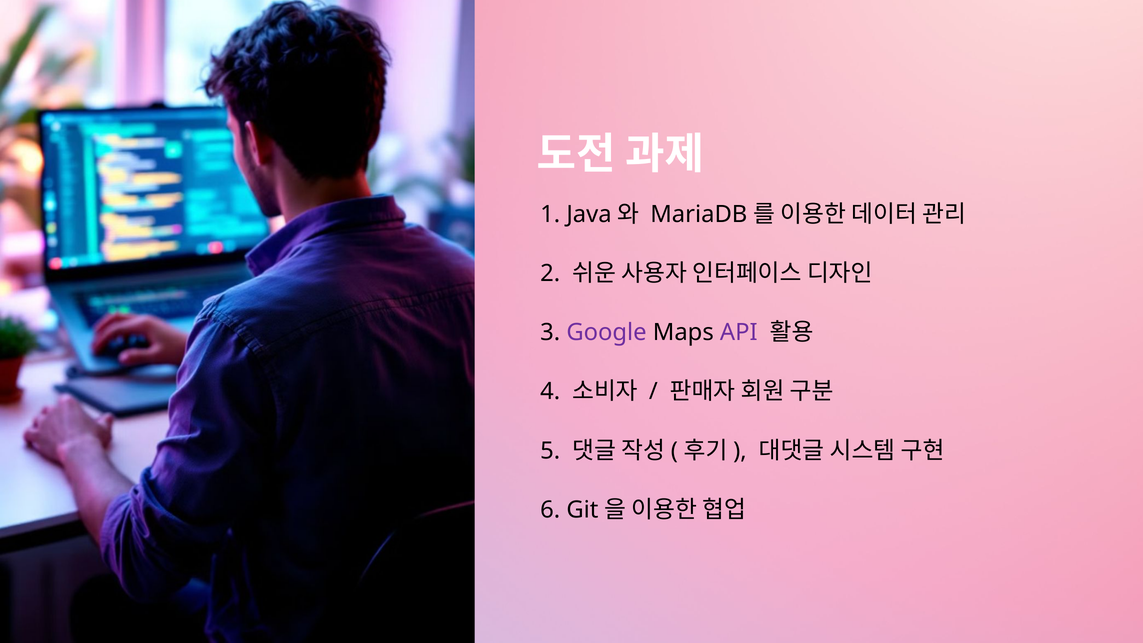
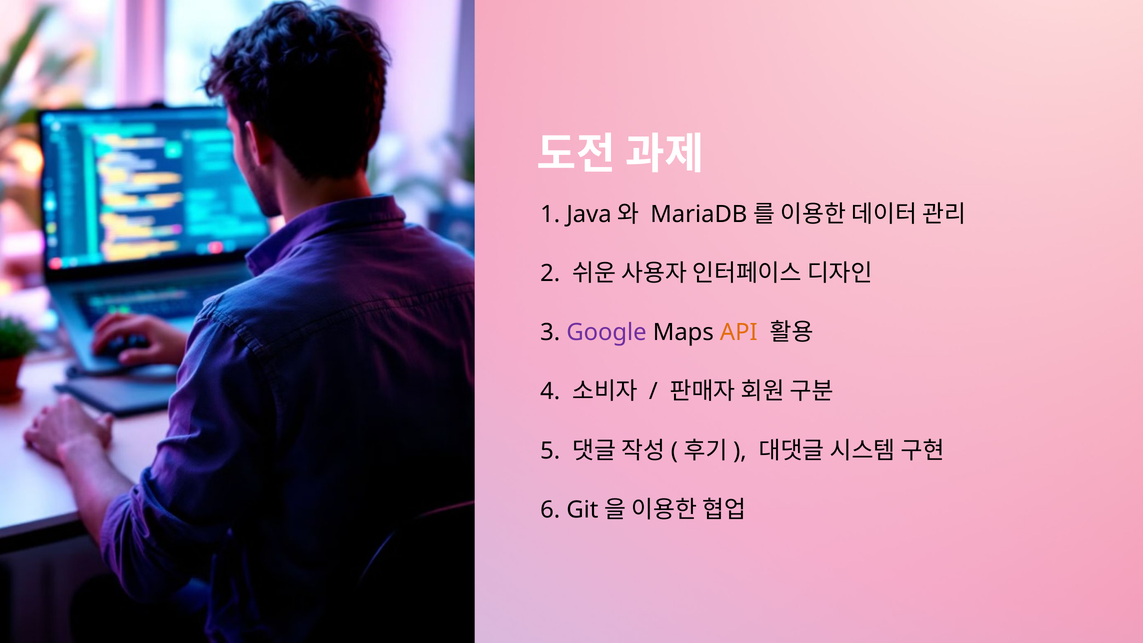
API colour: purple -> orange (739, 333)
